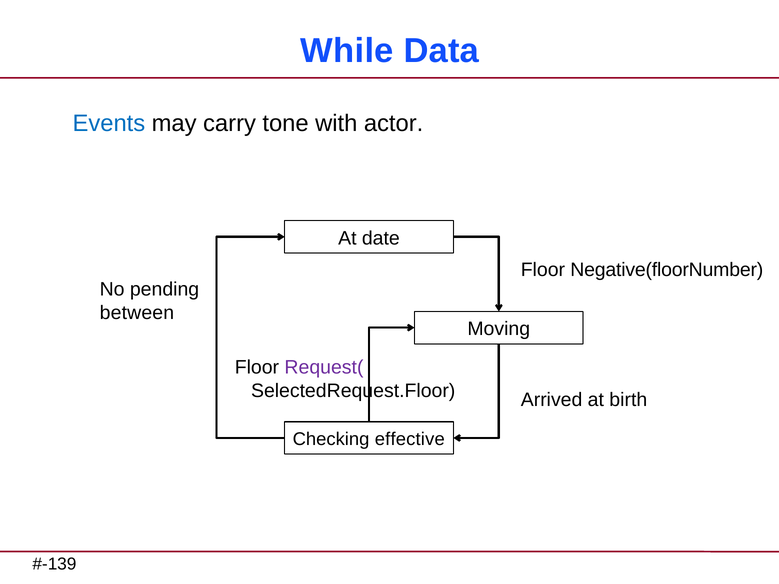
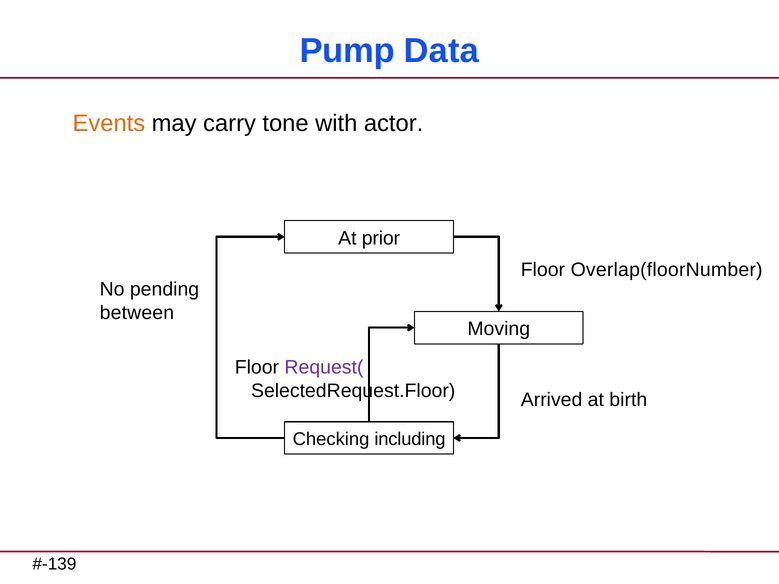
While: While -> Pump (347, 51)
Events colour: blue -> orange (109, 124)
date: date -> prior (381, 238)
Negative(floorNumber: Negative(floorNumber -> Overlap(floorNumber (667, 270)
effective: effective -> including (410, 439)
